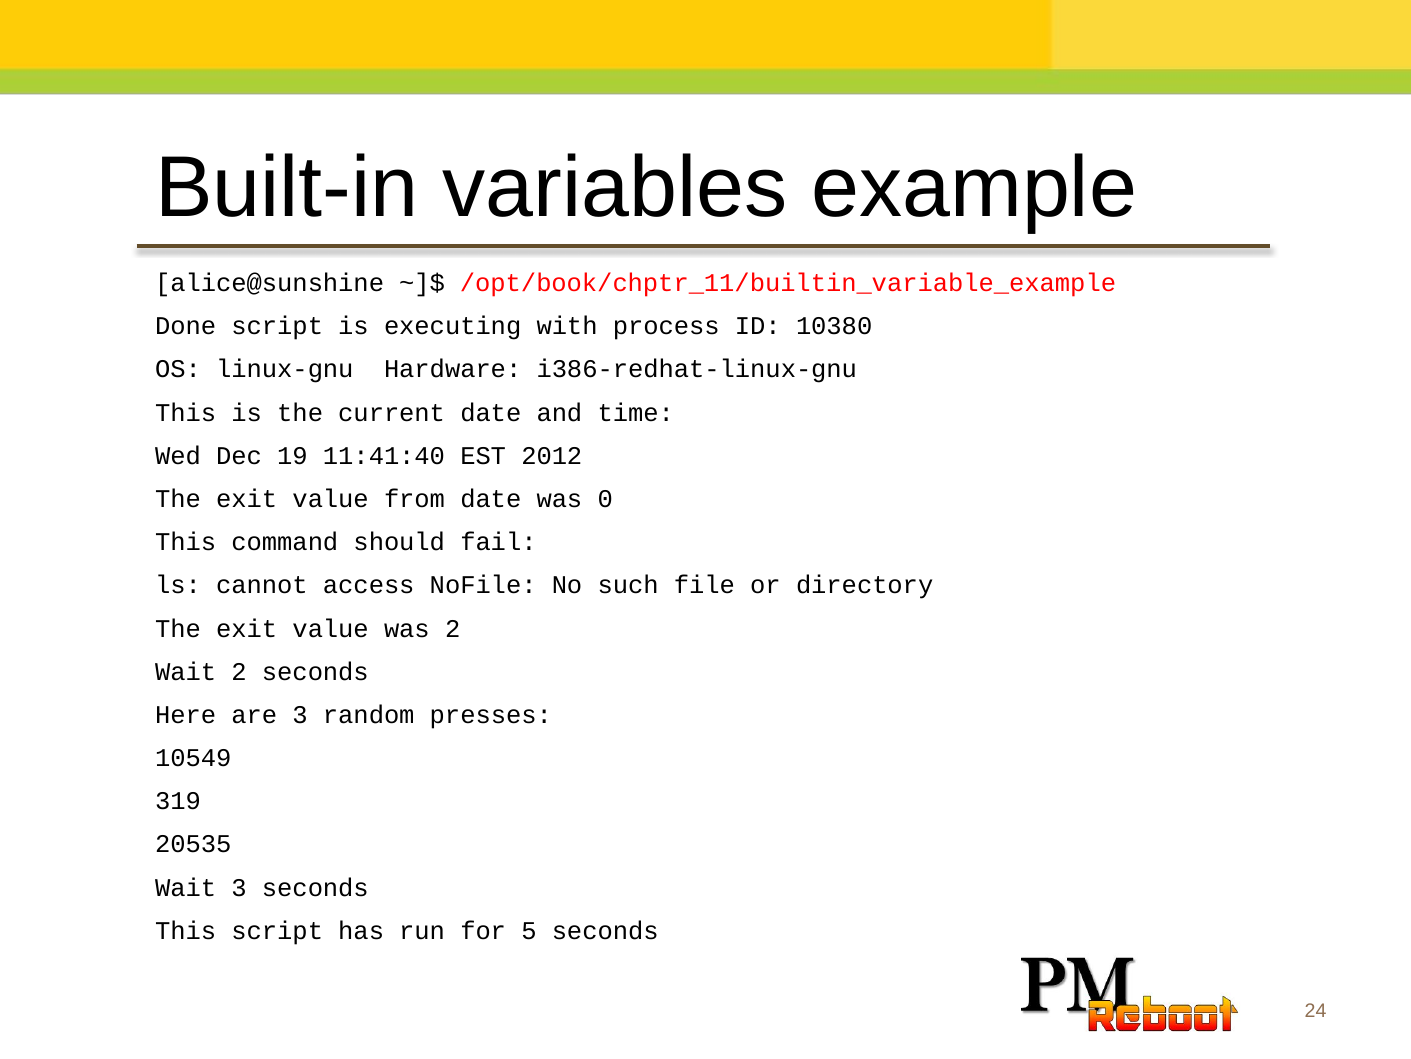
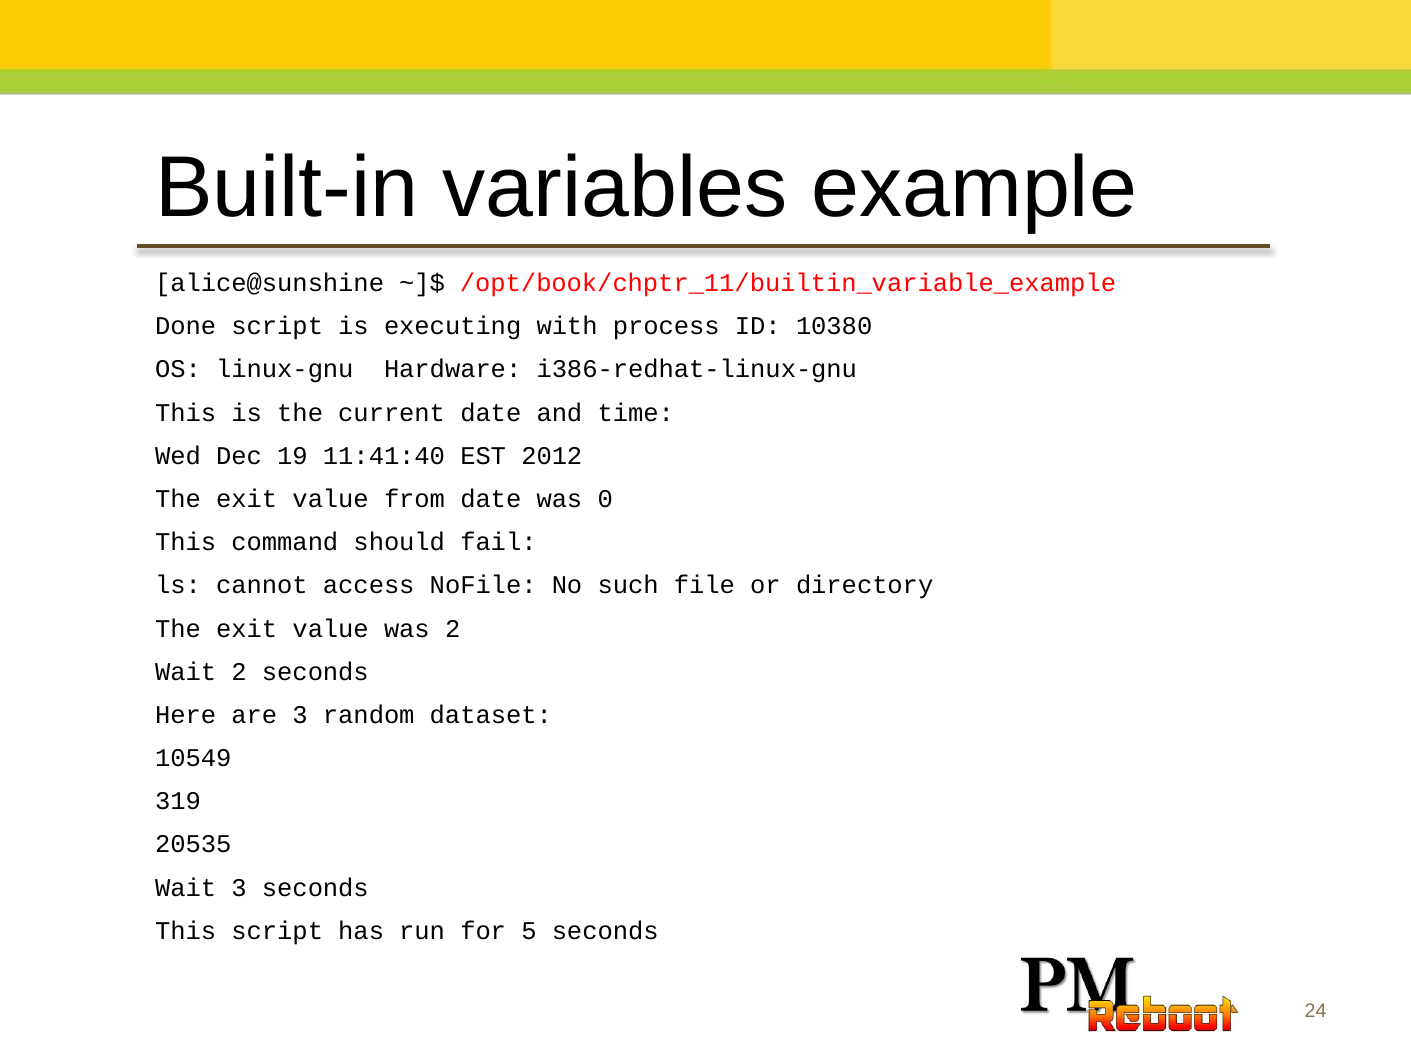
presses: presses -> dataset (491, 714)
